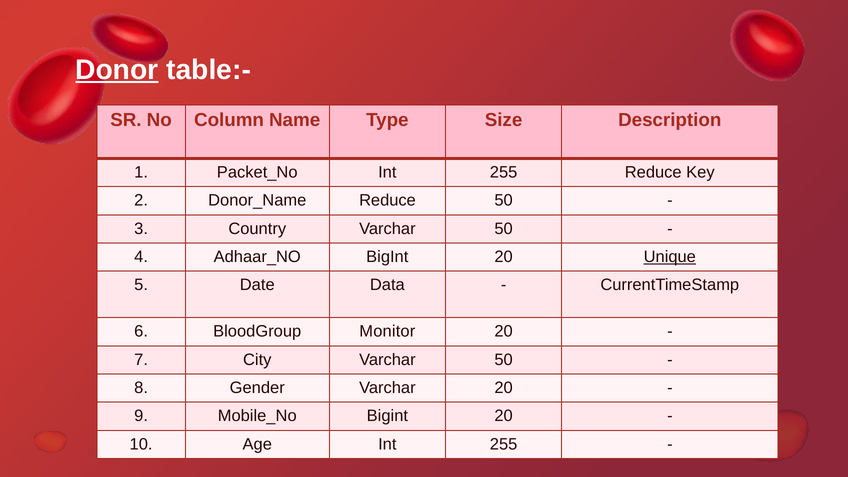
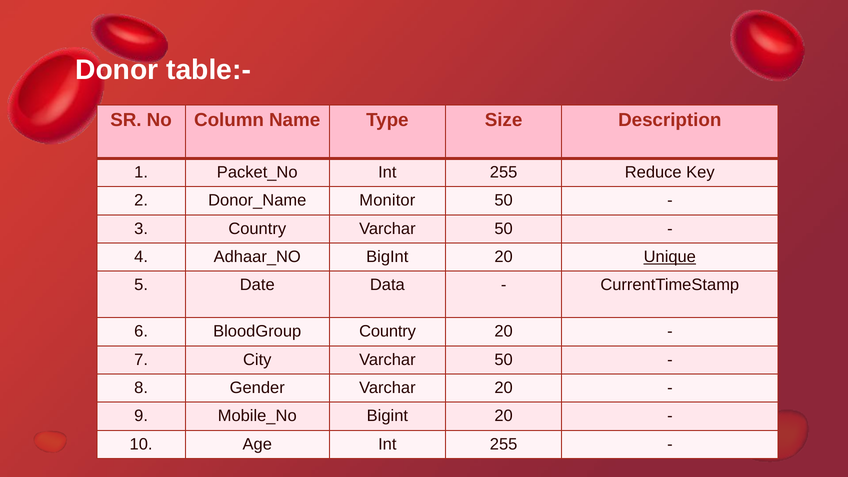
Donor underline: present -> none (117, 70)
Reduce: Reduce -> Monitor (387, 200)
BloodGroup Monitor: Monitor -> Country (388, 331)
